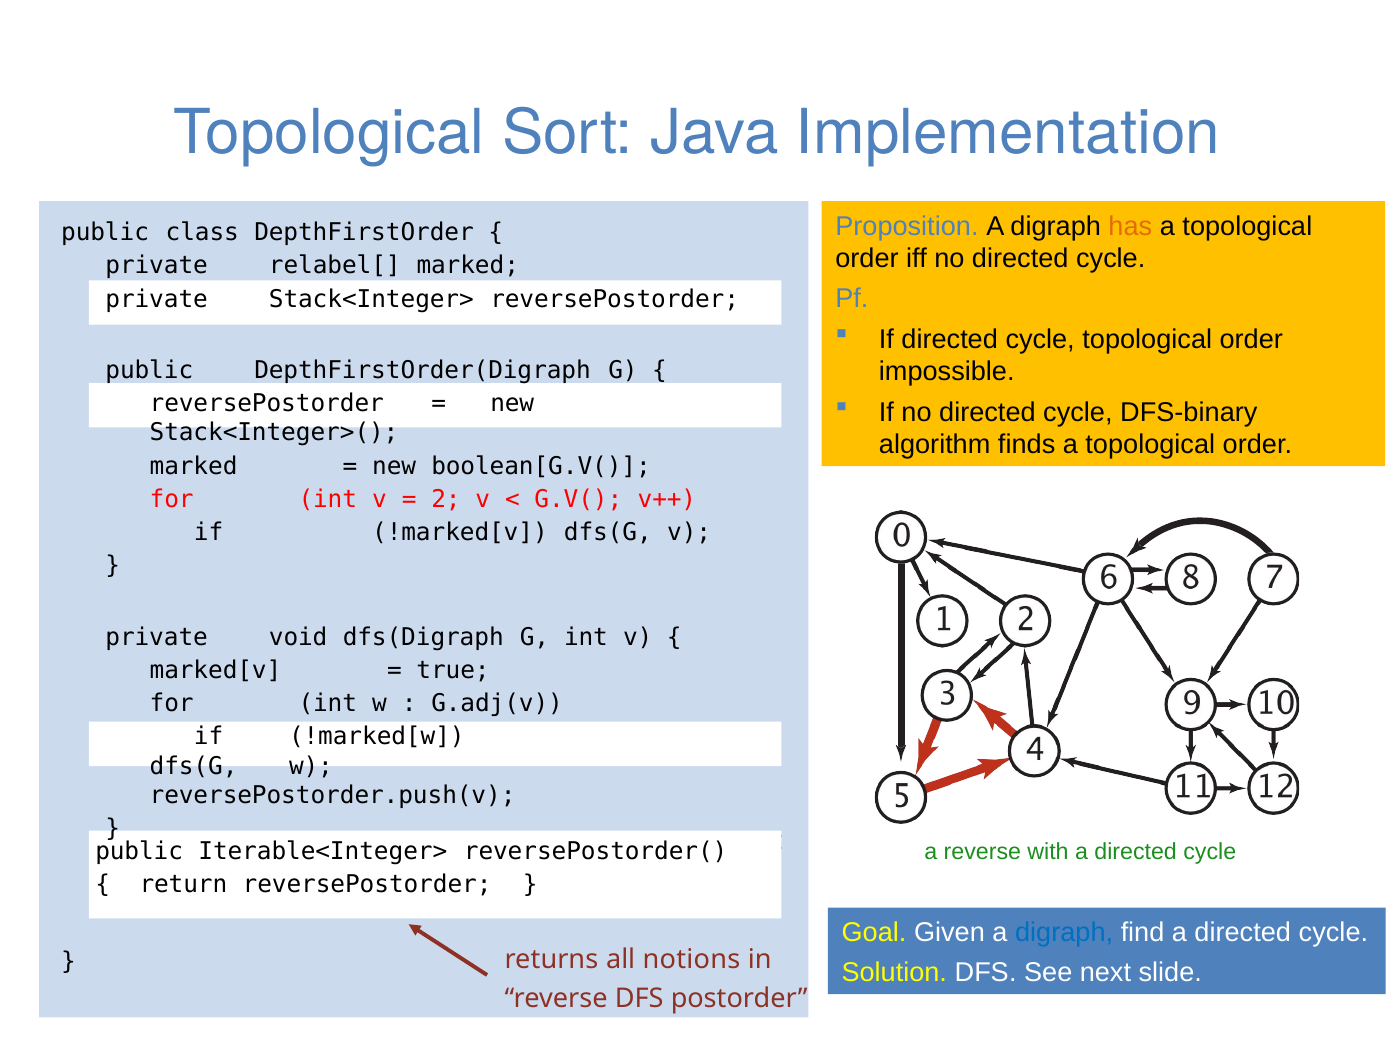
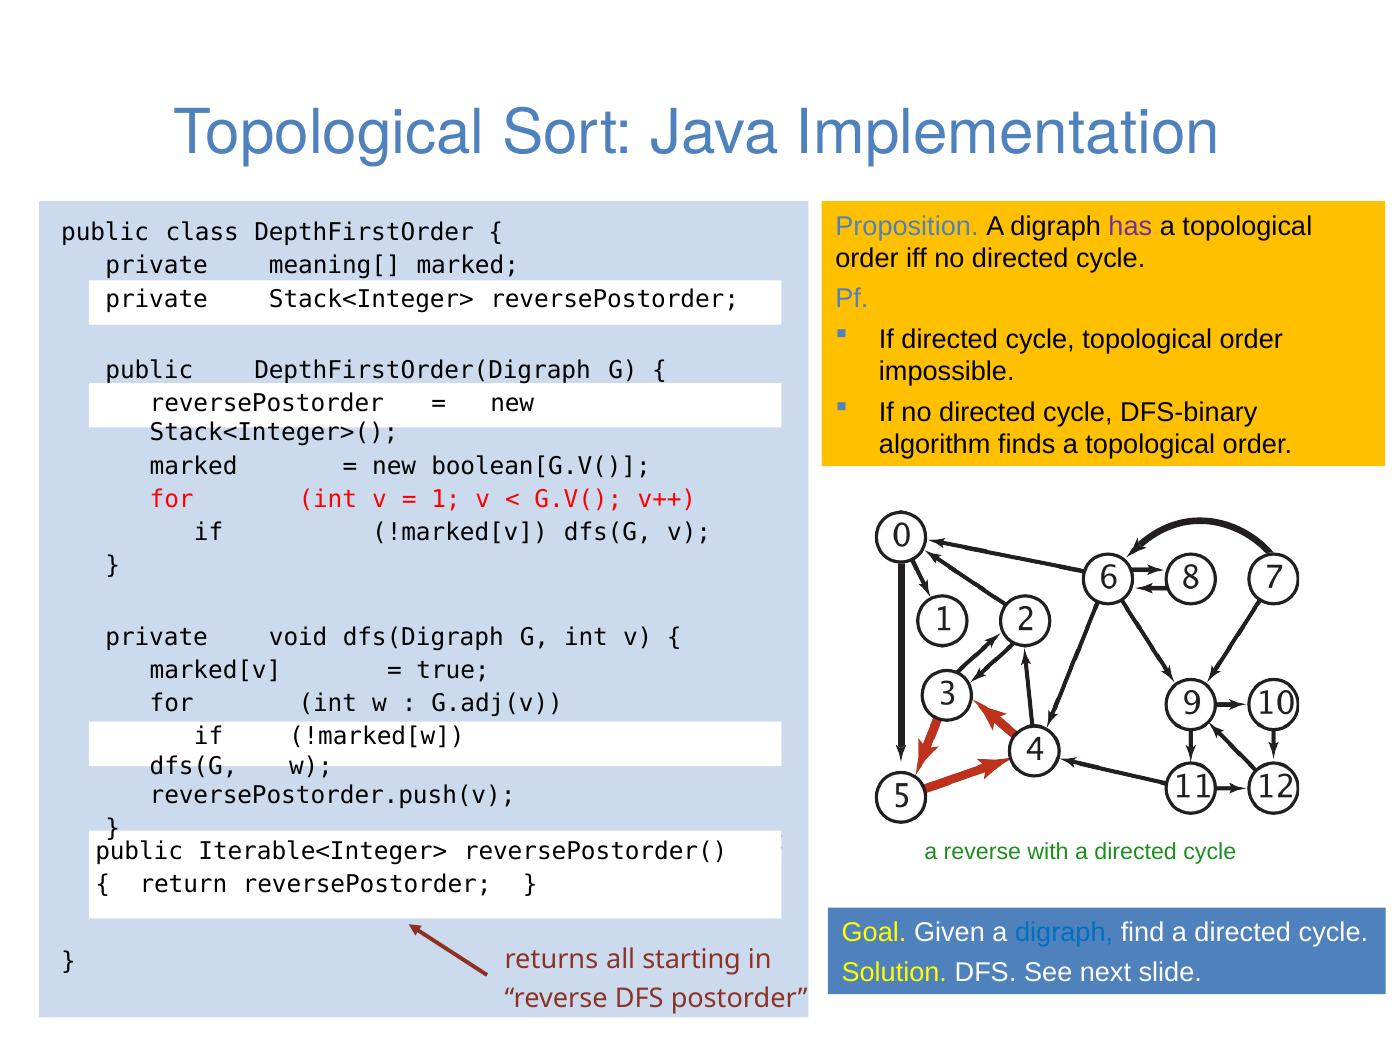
has colour: orange -> purple (1130, 226)
relabel[: relabel[ -> meaning[ (335, 266)
2: 2 -> 1 (446, 499)
notions: notions -> starting (692, 959)
